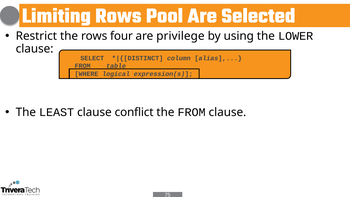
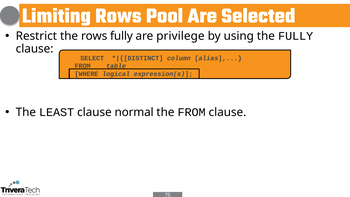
rows four: four -> fully (121, 36)
the LOWER: LOWER -> FULLY (296, 36)
conflict: conflict -> normal (134, 112)
